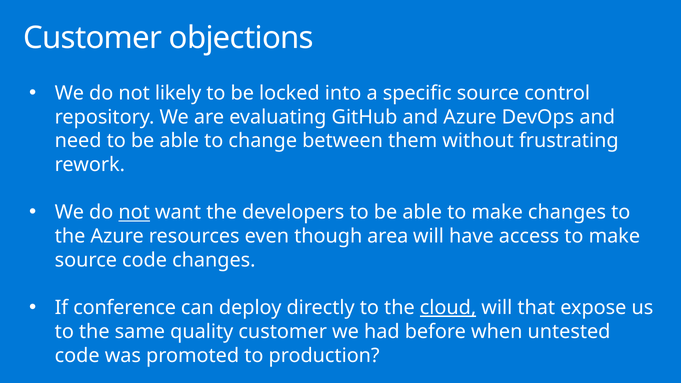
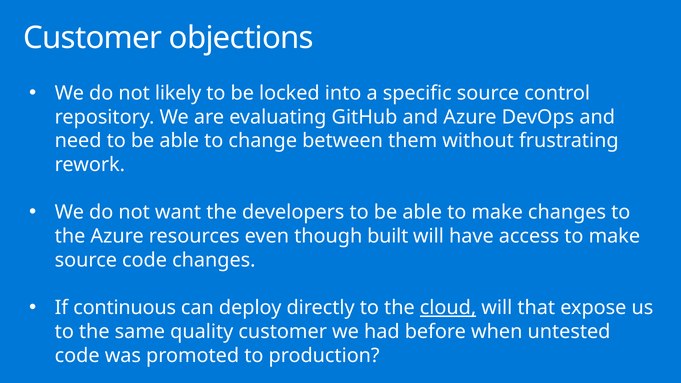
not underline: present -> none (134, 212)
area: area -> built (388, 236)
conference: conference -> continuous (125, 308)
